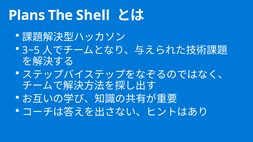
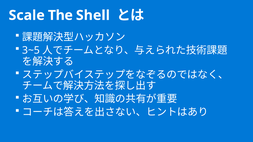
Plans: Plans -> Scale (27, 15)
